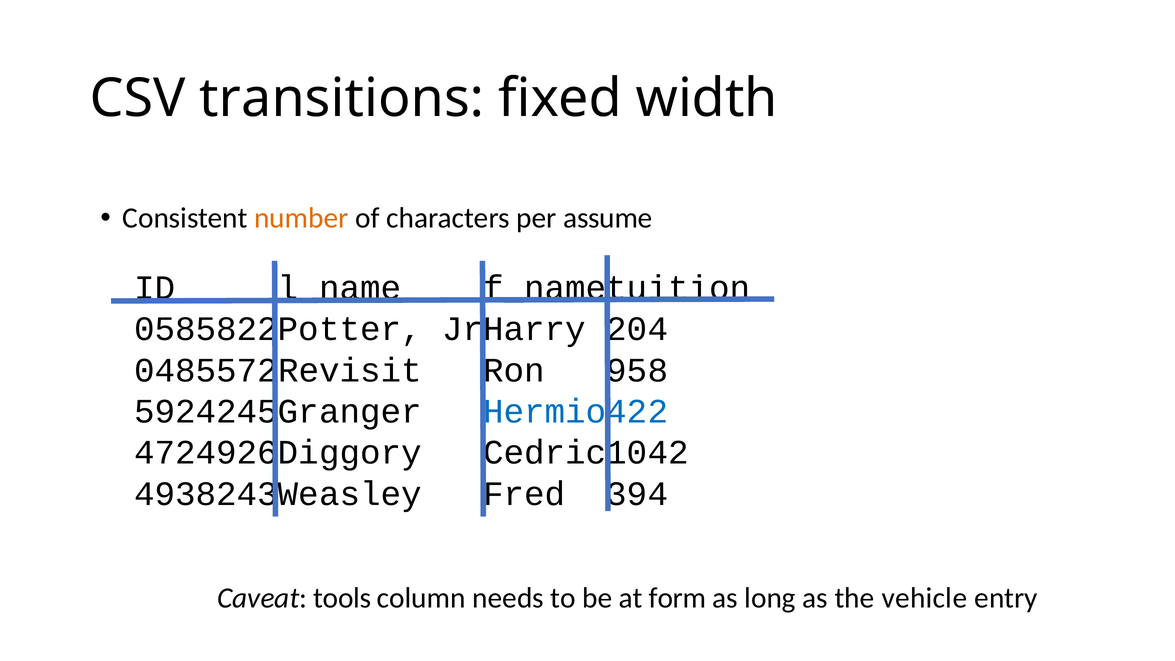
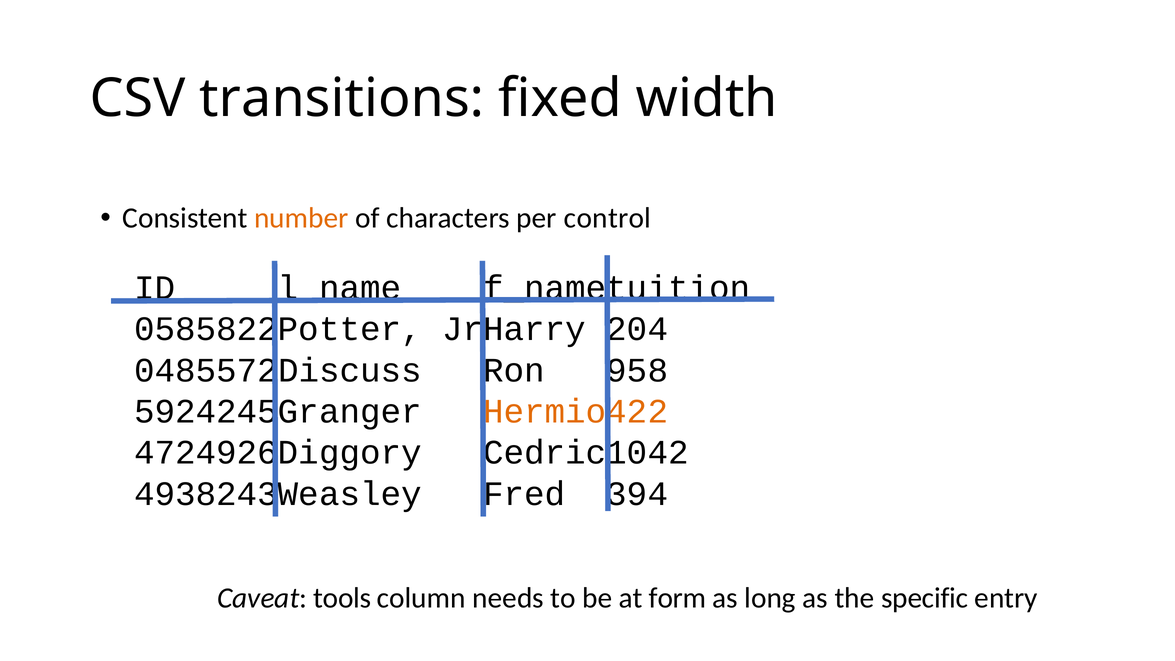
assume: assume -> control (607, 218)
0485572Revisit: 0485572Revisit -> 0485572Discuss (278, 370)
Hermio422 colour: blue -> orange (576, 411)
vehicle: vehicle -> specific (925, 598)
